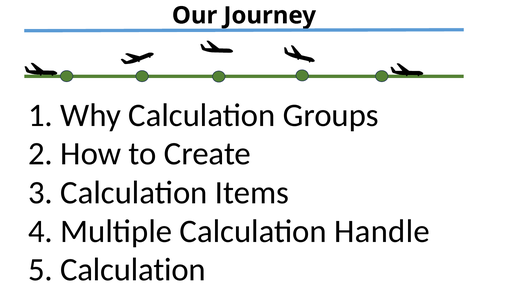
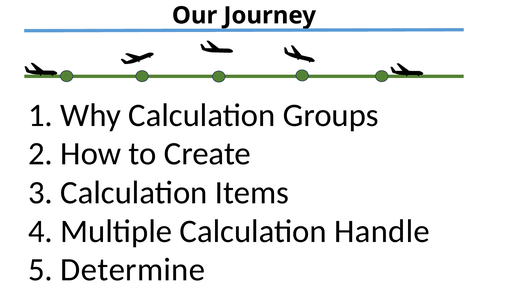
5 Calculation: Calculation -> Determine (133, 270)
